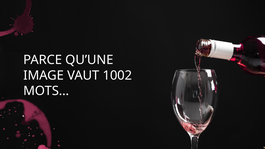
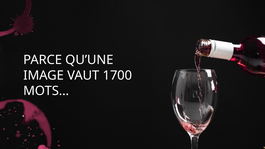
1002: 1002 -> 1700 (117, 75)
